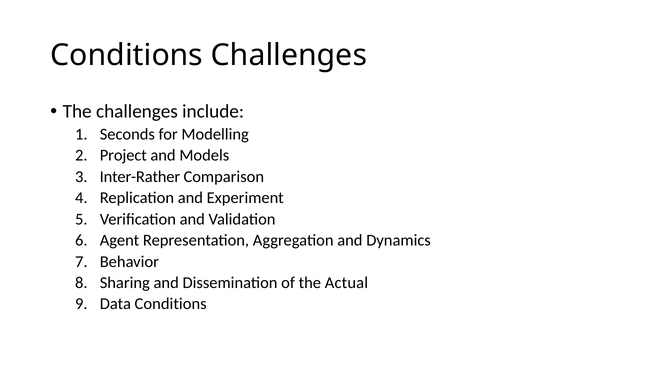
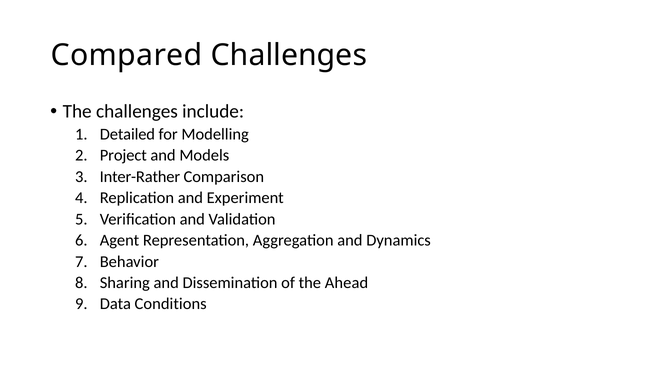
Conditions: Conditions -> Compared (126, 55)
Seconds: Seconds -> Detailed (127, 134)
Actual: Actual -> Ahead (346, 283)
